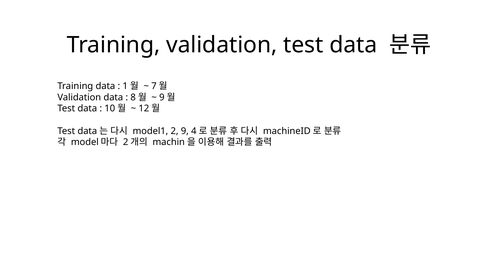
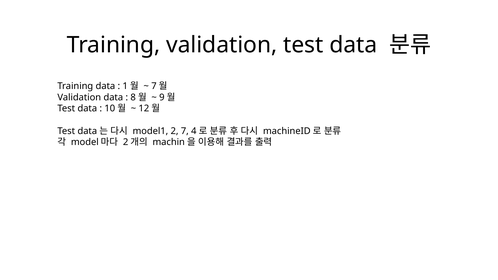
9: 9 -> 7 (185, 131)
